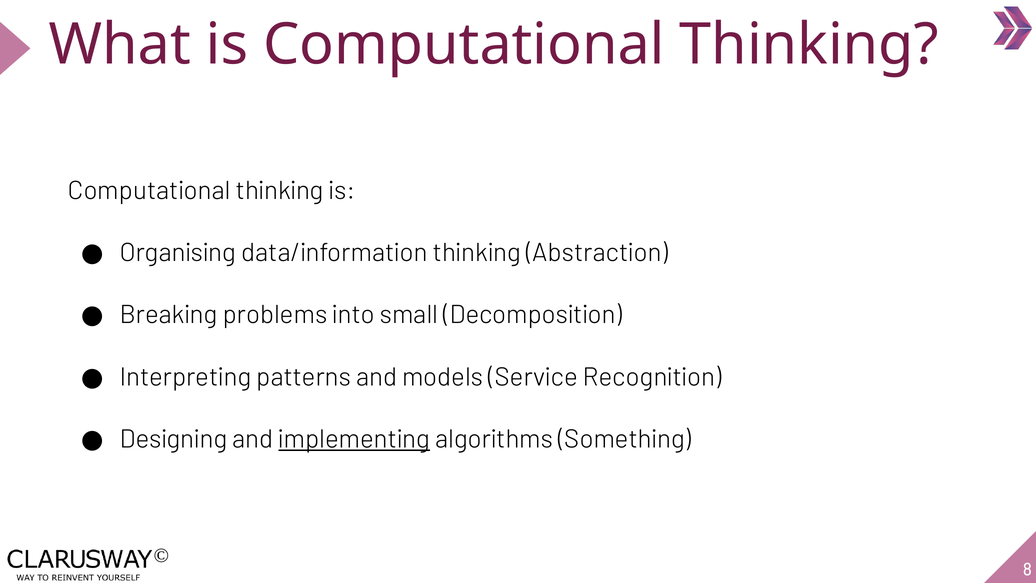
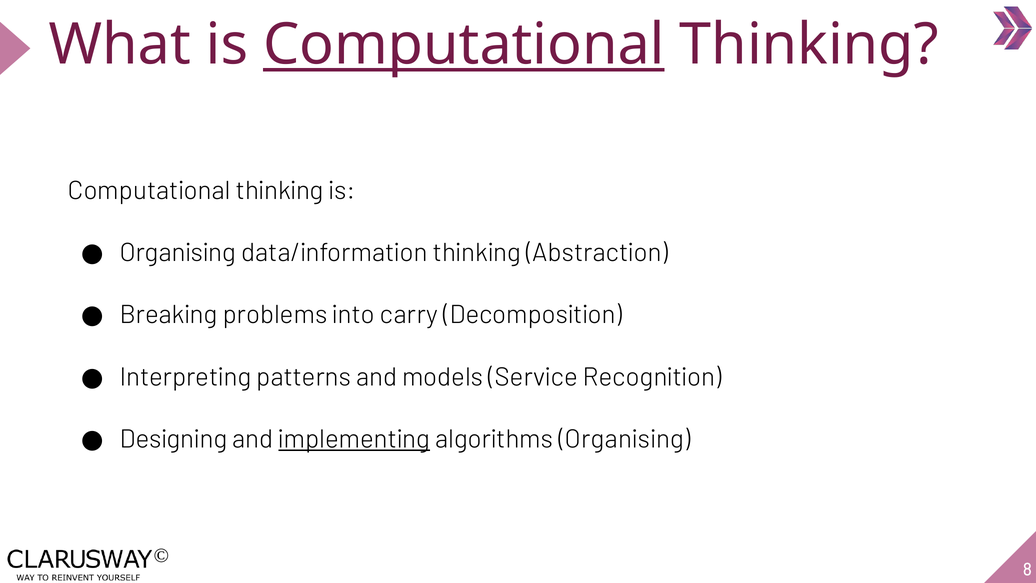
Computational underline: none -> present (464, 45)
small: small -> carry (409, 315)
algorithms Something: Something -> Organising (625, 439)
